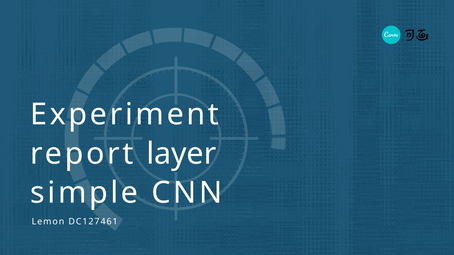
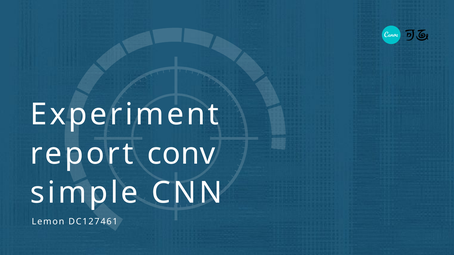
layer: layer -> conv (181, 154)
